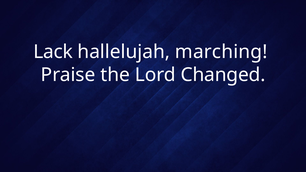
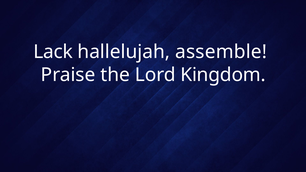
marching: marching -> assemble (221, 52)
Changed: Changed -> Kingdom (223, 75)
